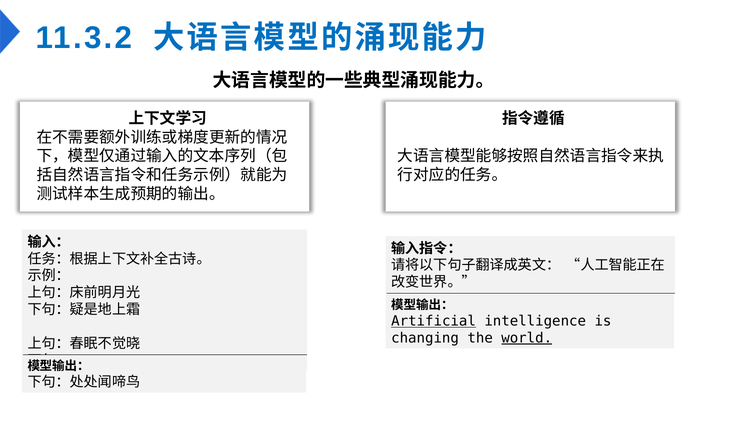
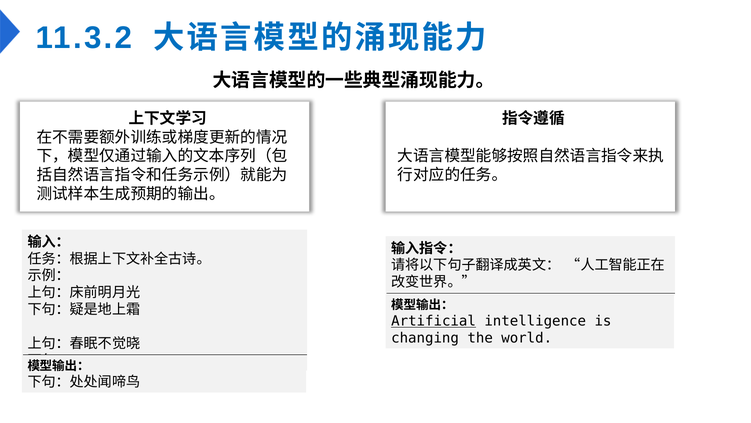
world underline: present -> none (527, 338)
